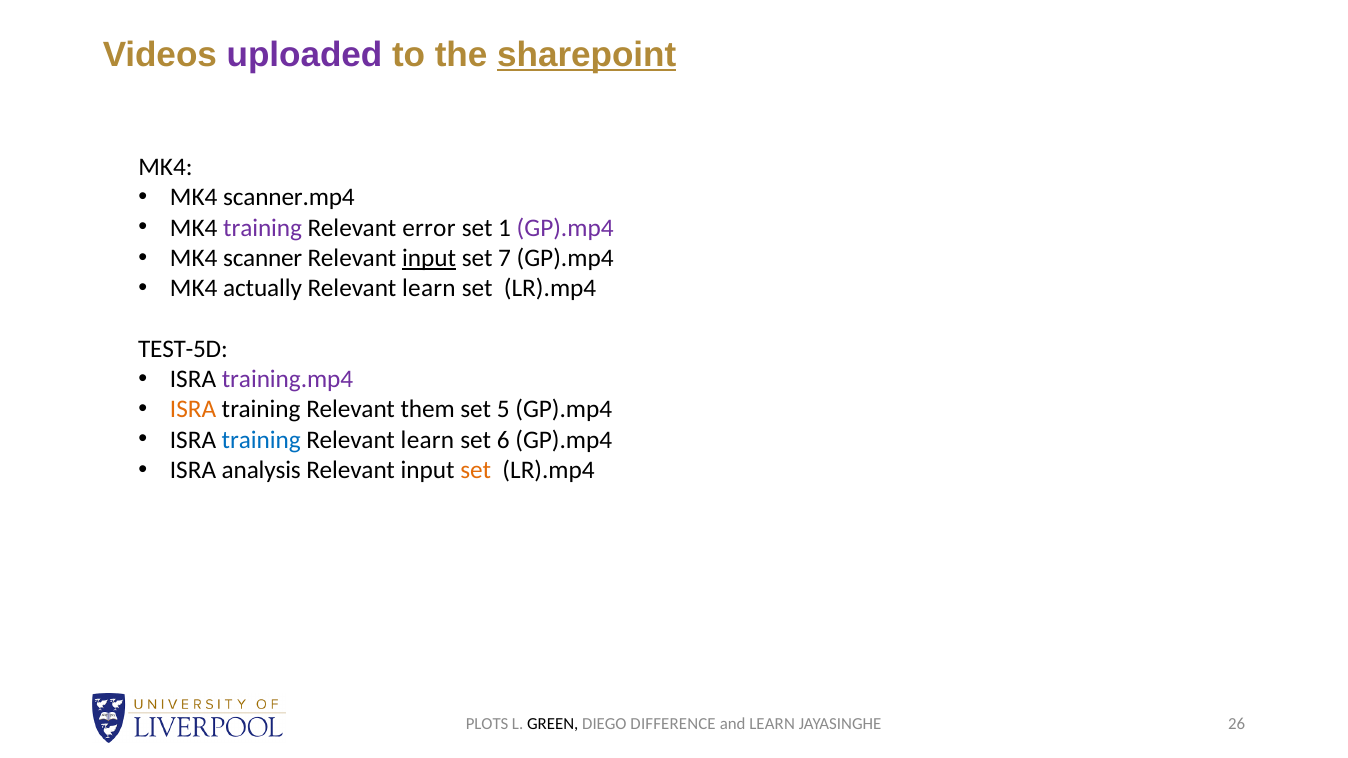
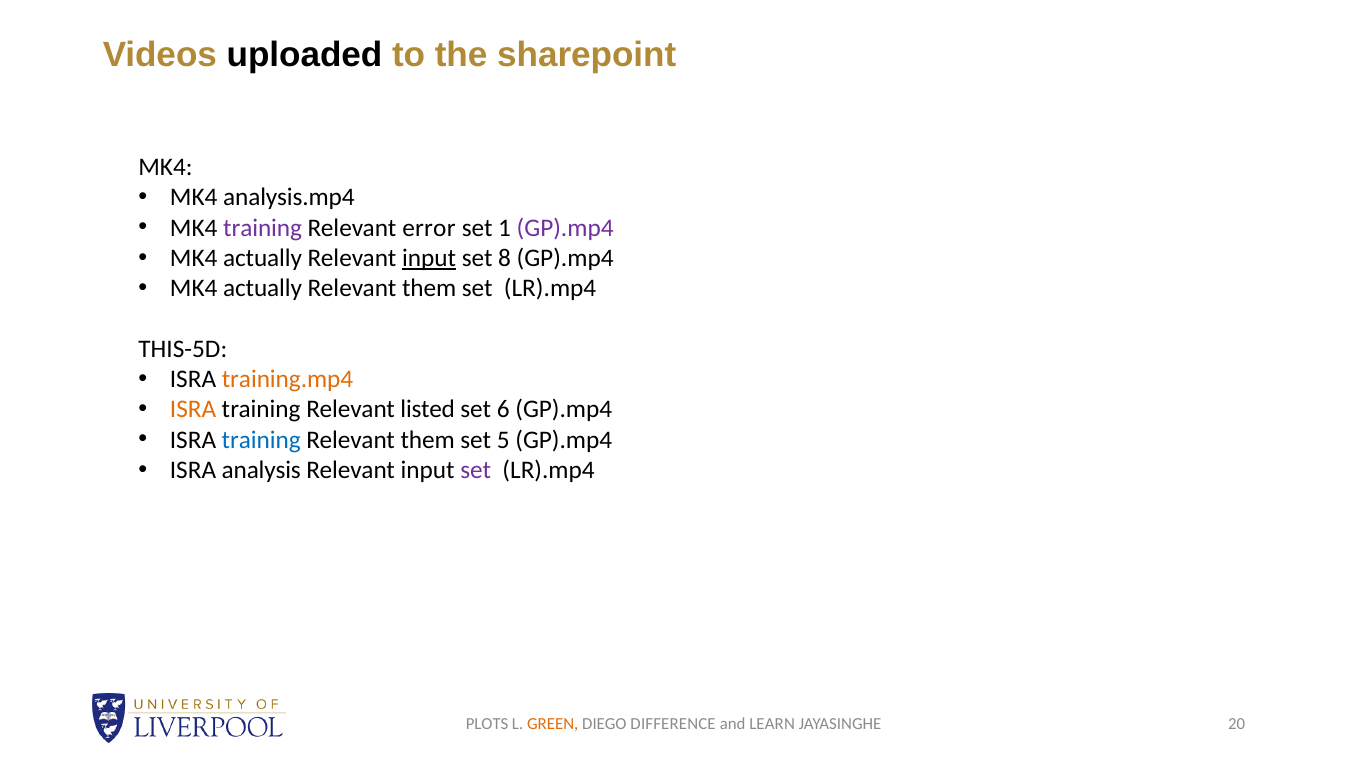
uploaded colour: purple -> black (305, 55)
sharepoint underline: present -> none (587, 55)
scanner.mp4: scanner.mp4 -> analysis.mp4 (289, 197)
scanner: scanner -> actually (263, 258)
7: 7 -> 8 (505, 258)
learn: learn -> them (429, 288)
TEST-5D: TEST-5D -> THIS-5D (183, 349)
training.mp4 colour: purple -> orange (288, 379)
them: them -> listed (428, 410)
5: 5 -> 6 (503, 410)
learn: learn -> them (428, 440)
6: 6 -> 5 (503, 440)
set colour: orange -> purple (476, 470)
GREEN colour: black -> orange (553, 724)
26: 26 -> 20 (1237, 724)
